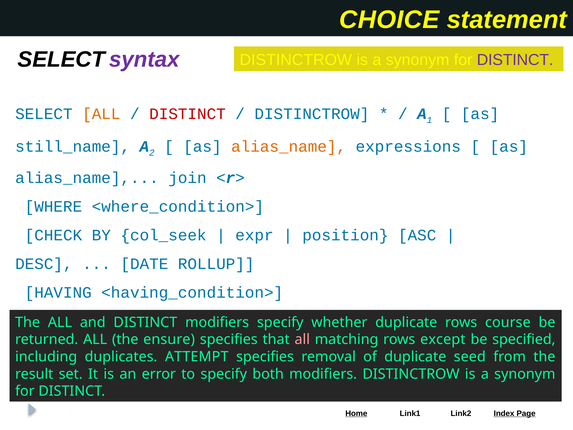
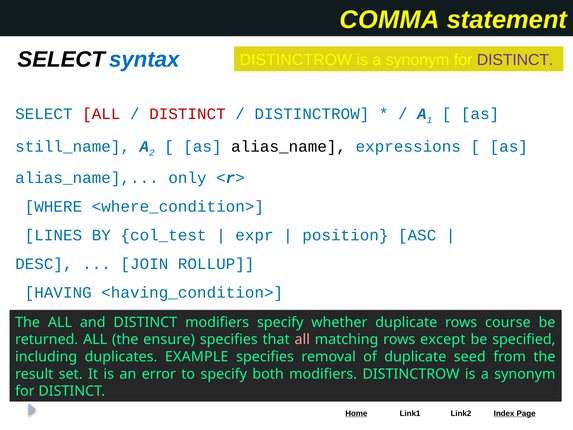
CHOICE: CHOICE -> COMMA (389, 20)
syntax colour: purple -> blue (144, 59)
ALL colour: orange -> red (101, 114)
alias_name colour: orange -> black (289, 146)
join: join -> only (187, 178)
CHECK: CHECK -> LINES (53, 235)
col_seek: col_seek -> col_test (164, 235)
DATE: DATE -> JOIN (144, 264)
ATTEMPT: ATTEMPT -> EXAMPLE (197, 357)
